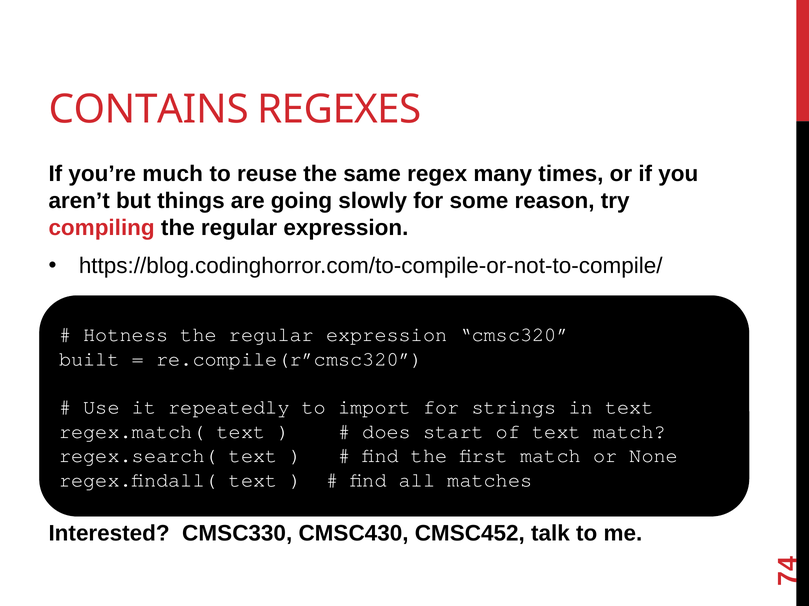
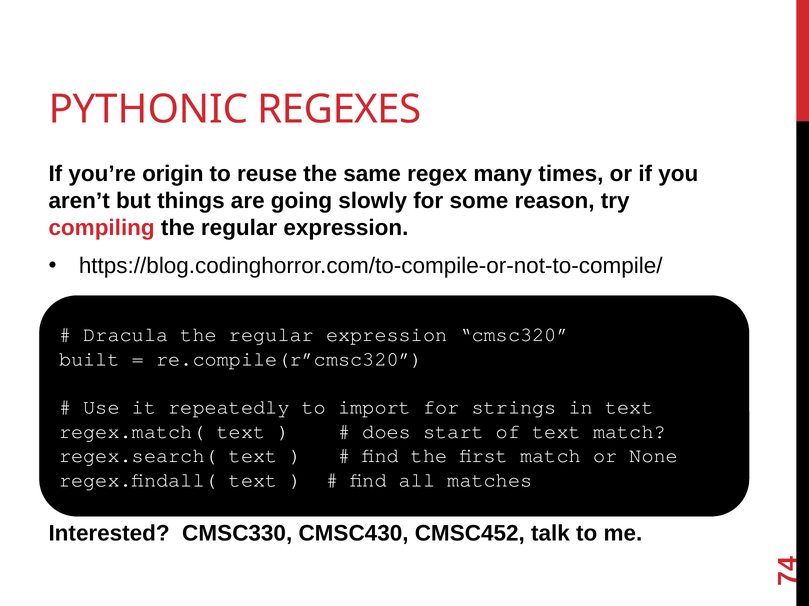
CONTAINS: CONTAINS -> PYTHONIC (149, 109)
much: much -> origin (173, 174)
Hotness: Hotness -> Dracula (126, 335)
